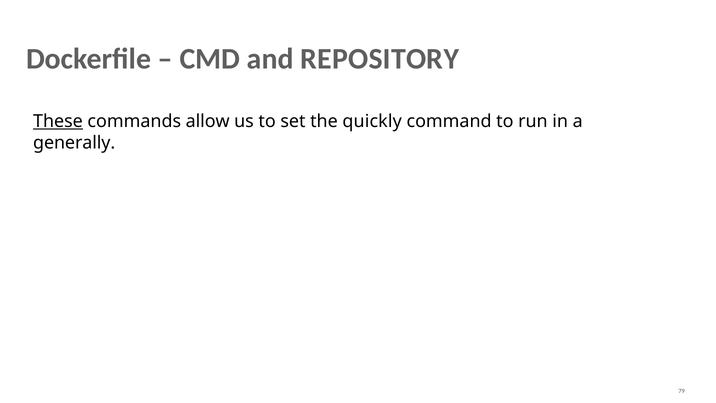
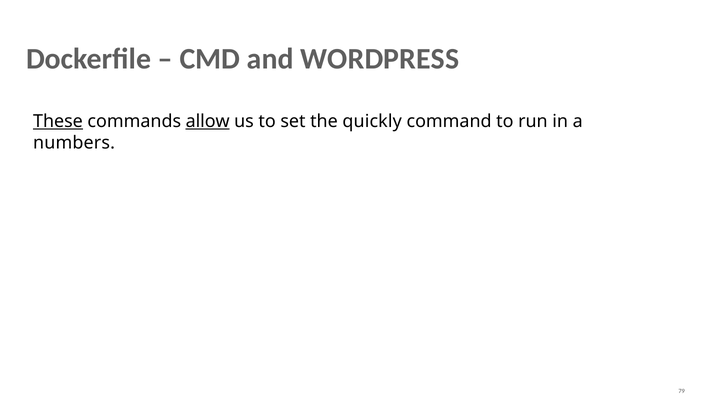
REPOSITORY: REPOSITORY -> WORDPRESS (380, 59)
allow underline: none -> present (208, 121)
generally: generally -> numbers (74, 143)
